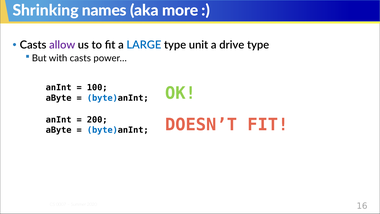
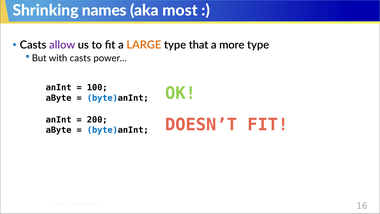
more: more -> most (180, 11)
LARGE colour: blue -> orange (144, 45)
unit: unit -> that (199, 45)
drive: drive -> more (232, 45)
